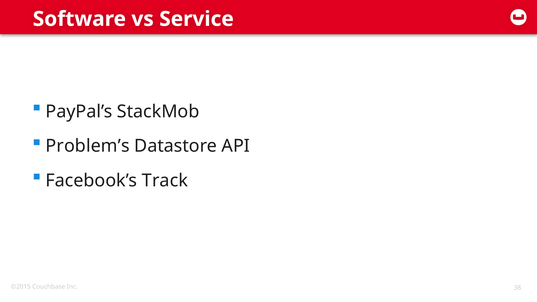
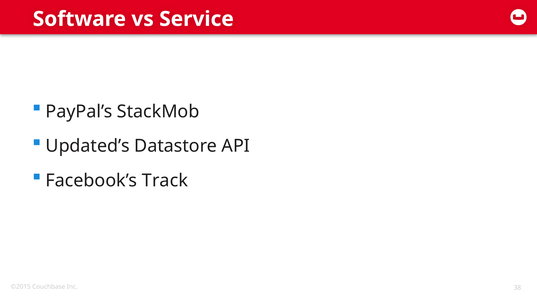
Problem’s: Problem’s -> Updated’s (88, 146)
